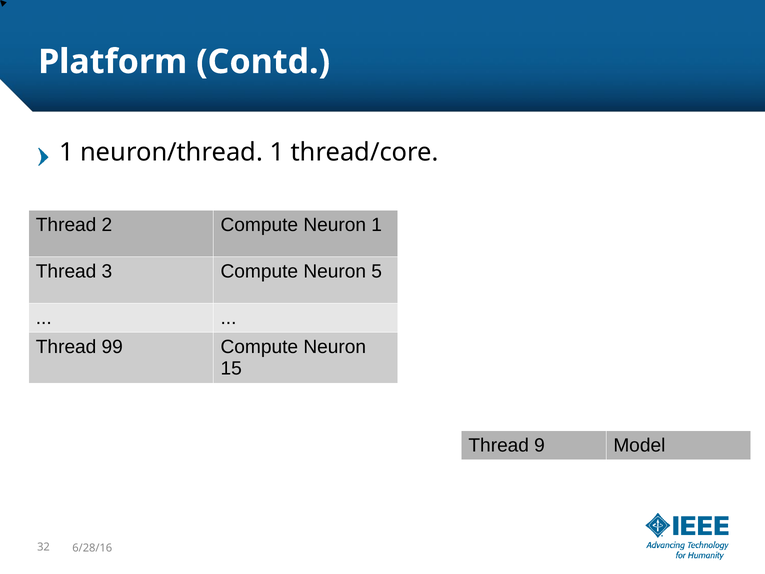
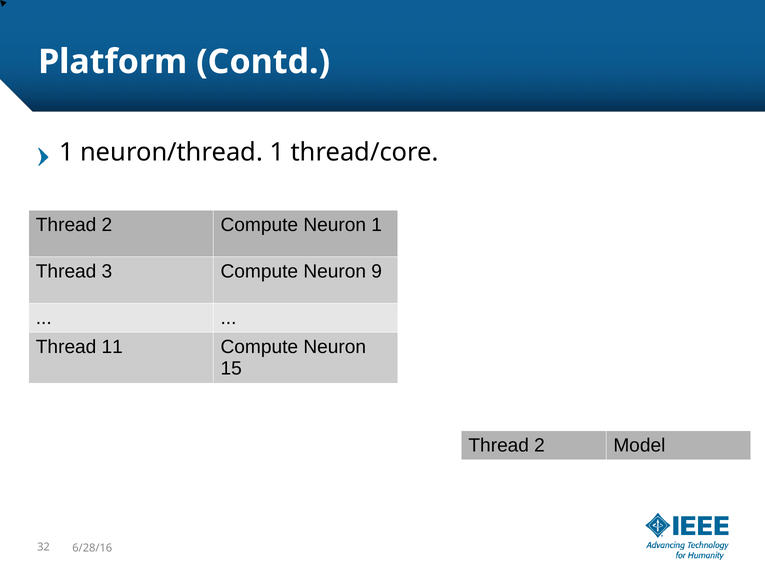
5: 5 -> 9 (377, 271)
99: 99 -> 11 (112, 347)
9: 9 -> 2 (540, 445)
